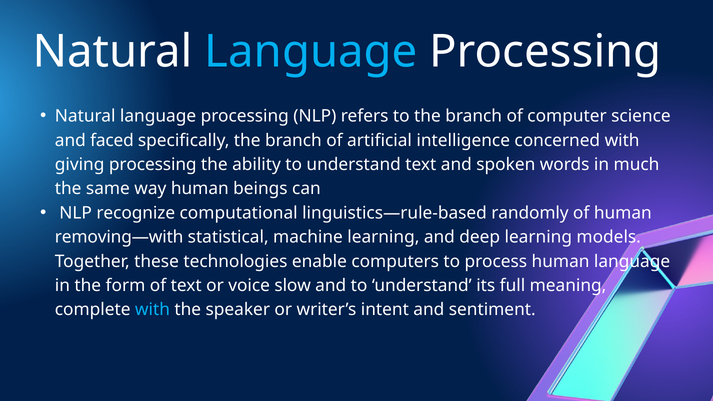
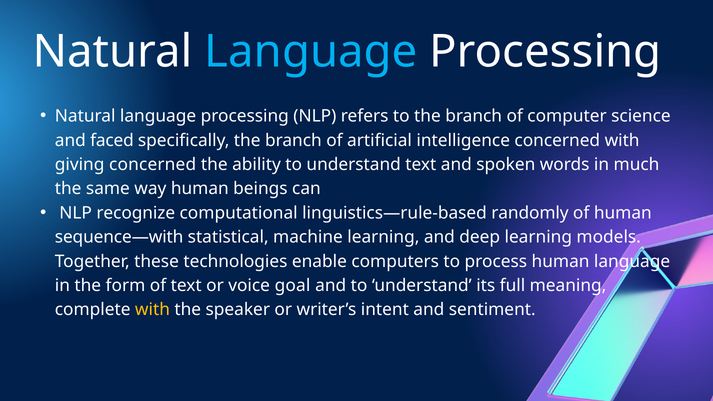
giving processing: processing -> concerned (153, 165)
removing—with: removing—with -> sequence—with (119, 237)
slow: slow -> goal (293, 286)
with colour: light blue -> yellow (152, 310)
